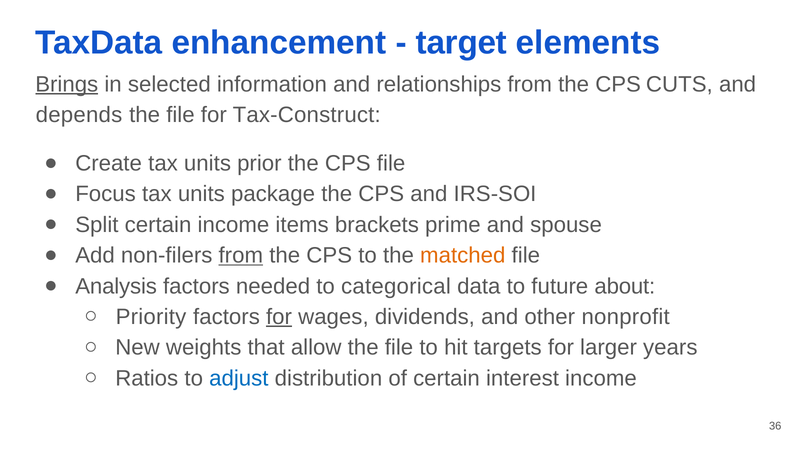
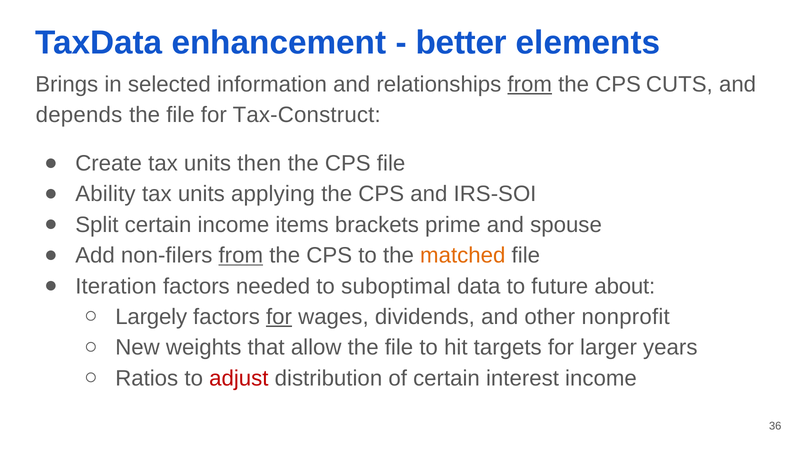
target: target -> better (461, 43)
Brings underline: present -> none (67, 84)
from underline: none -> present (530, 84)
prior: prior -> then (259, 163)
Focus: Focus -> Ability (105, 194)
package: package -> applying (273, 194)
Analysis: Analysis -> Iteration (116, 286)
categorical: categorical -> suboptimal (396, 286)
Priority: Priority -> Largely (151, 317)
adjust colour: blue -> red (239, 378)
